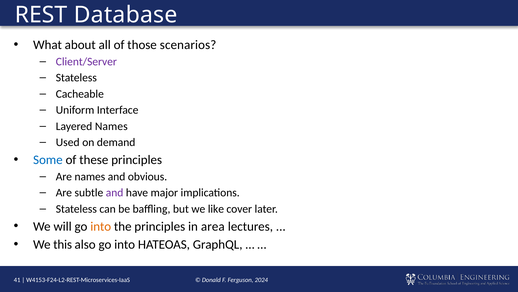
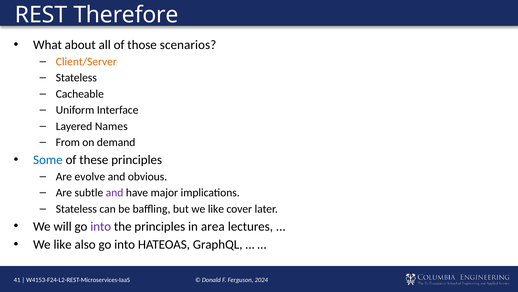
Database: Database -> Therefore (126, 15)
Client/Server colour: purple -> orange (86, 62)
Used: Used -> From (68, 142)
Are names: names -> evolve (90, 176)
into colour: orange -> purple (101, 226)
this: this -> like (63, 244)
